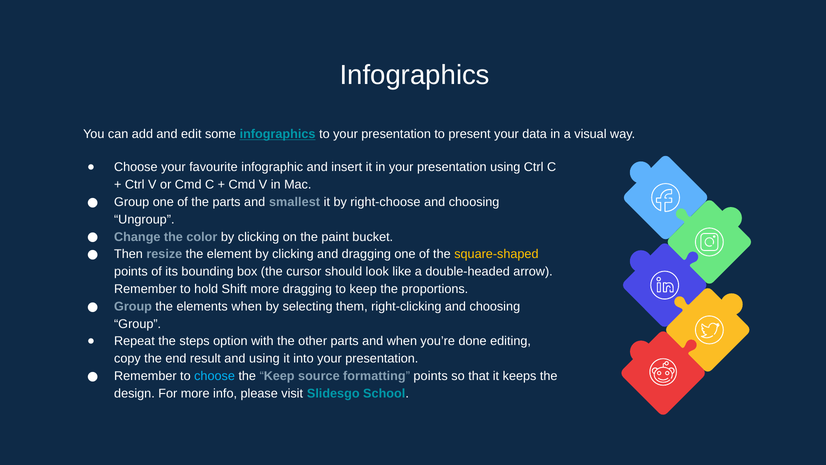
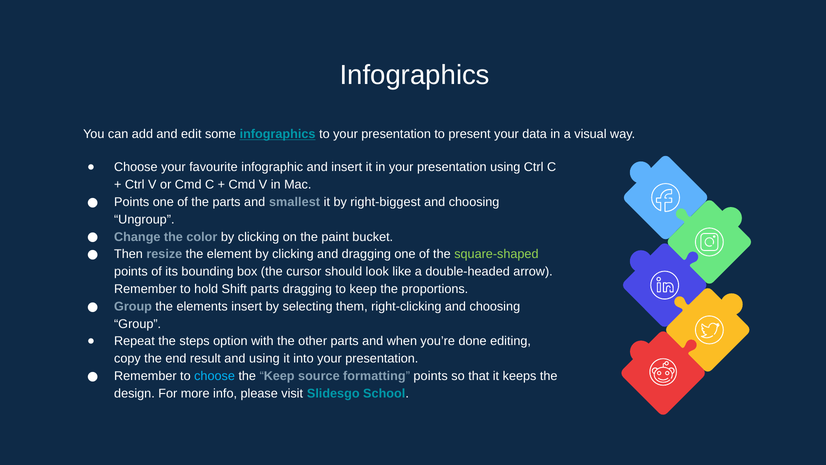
Group: Group -> Points (132, 202)
right-choose: right-choose -> right-biggest (385, 202)
square-shaped colour: yellow -> light green (496, 254)
Shift more: more -> parts (265, 289)
elements when: when -> insert (247, 306)
